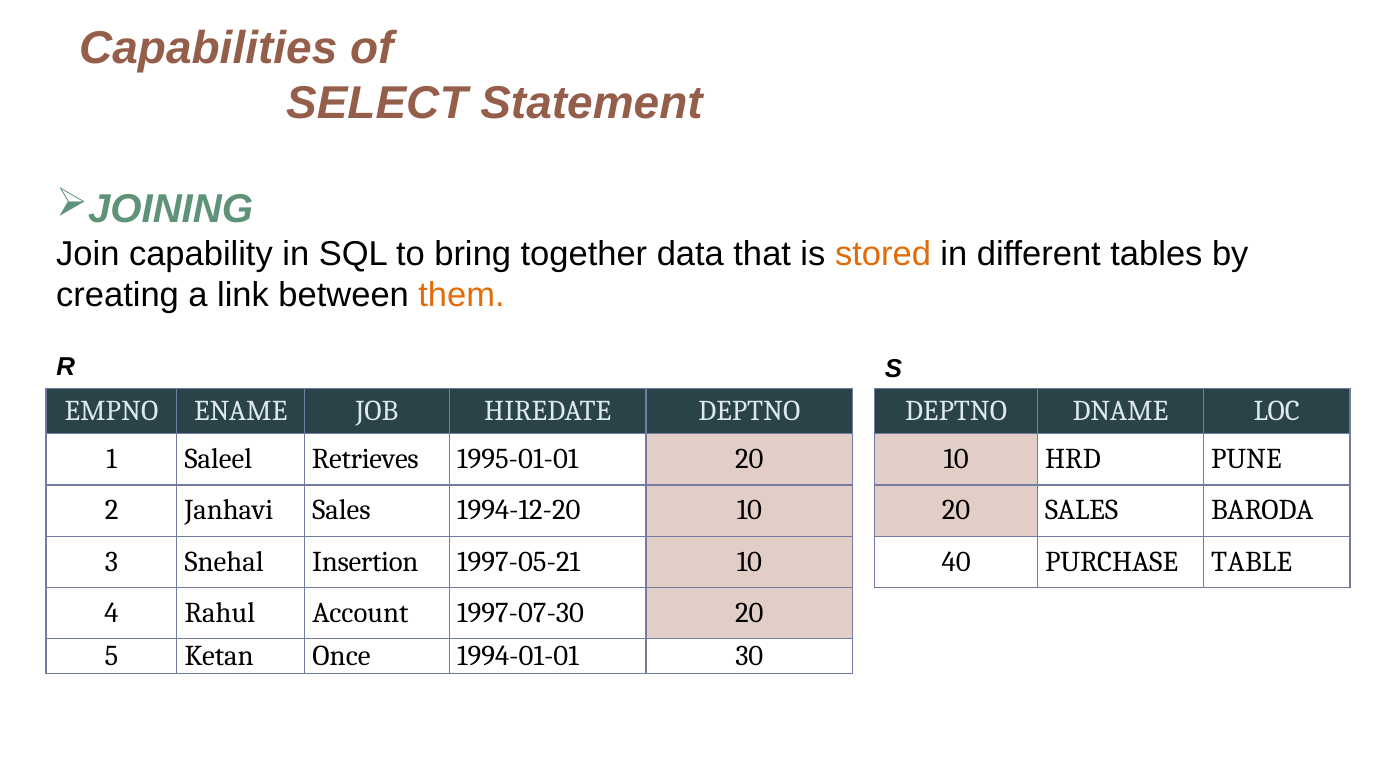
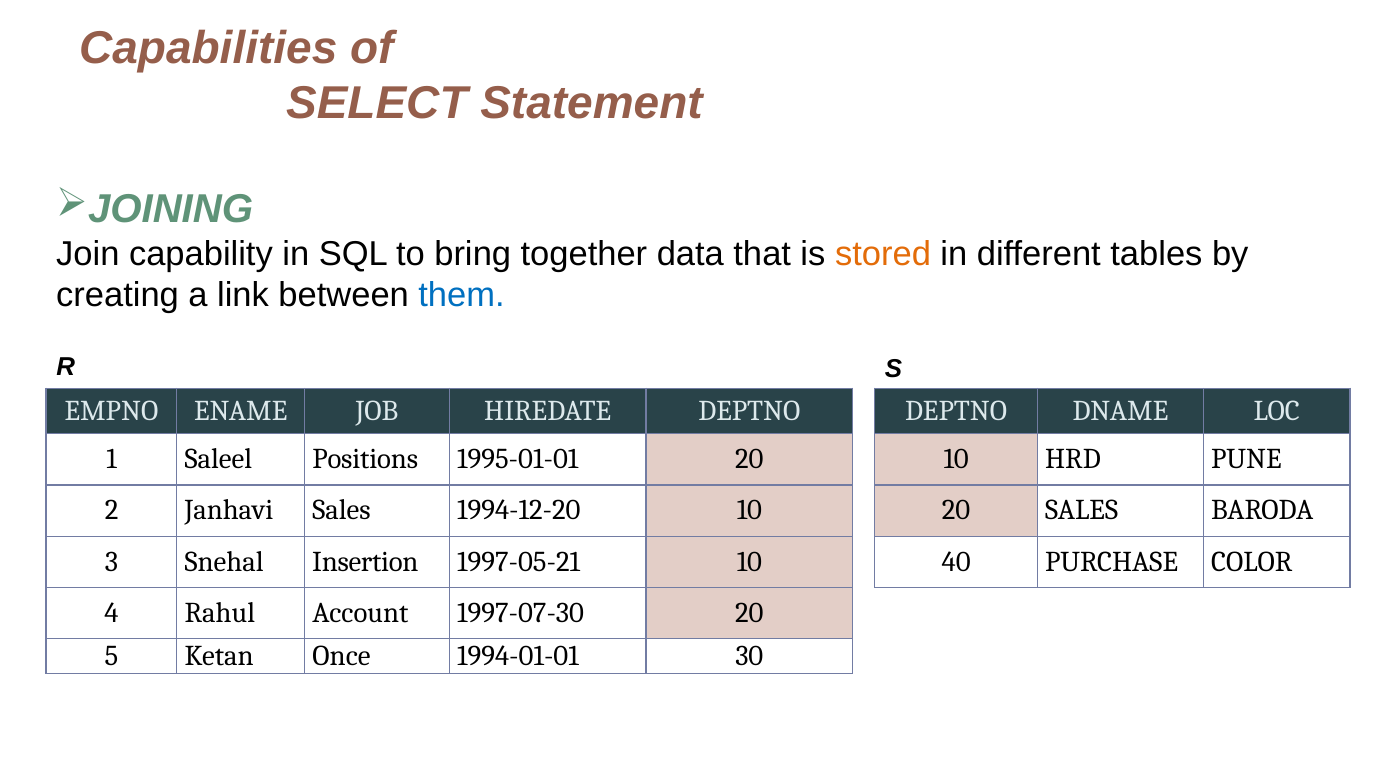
them colour: orange -> blue (462, 296)
Retrieves: Retrieves -> Positions (365, 459)
TABLE: TABLE -> COLOR (1252, 562)
